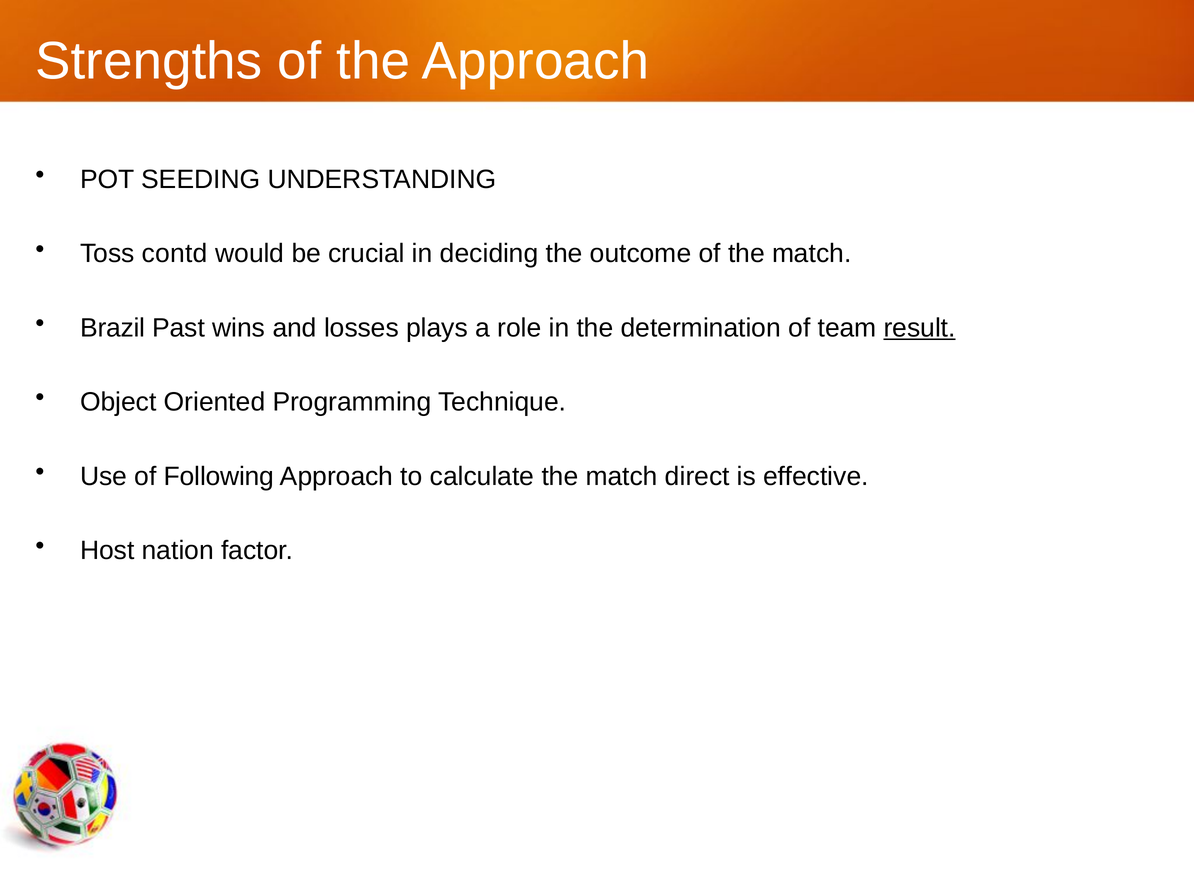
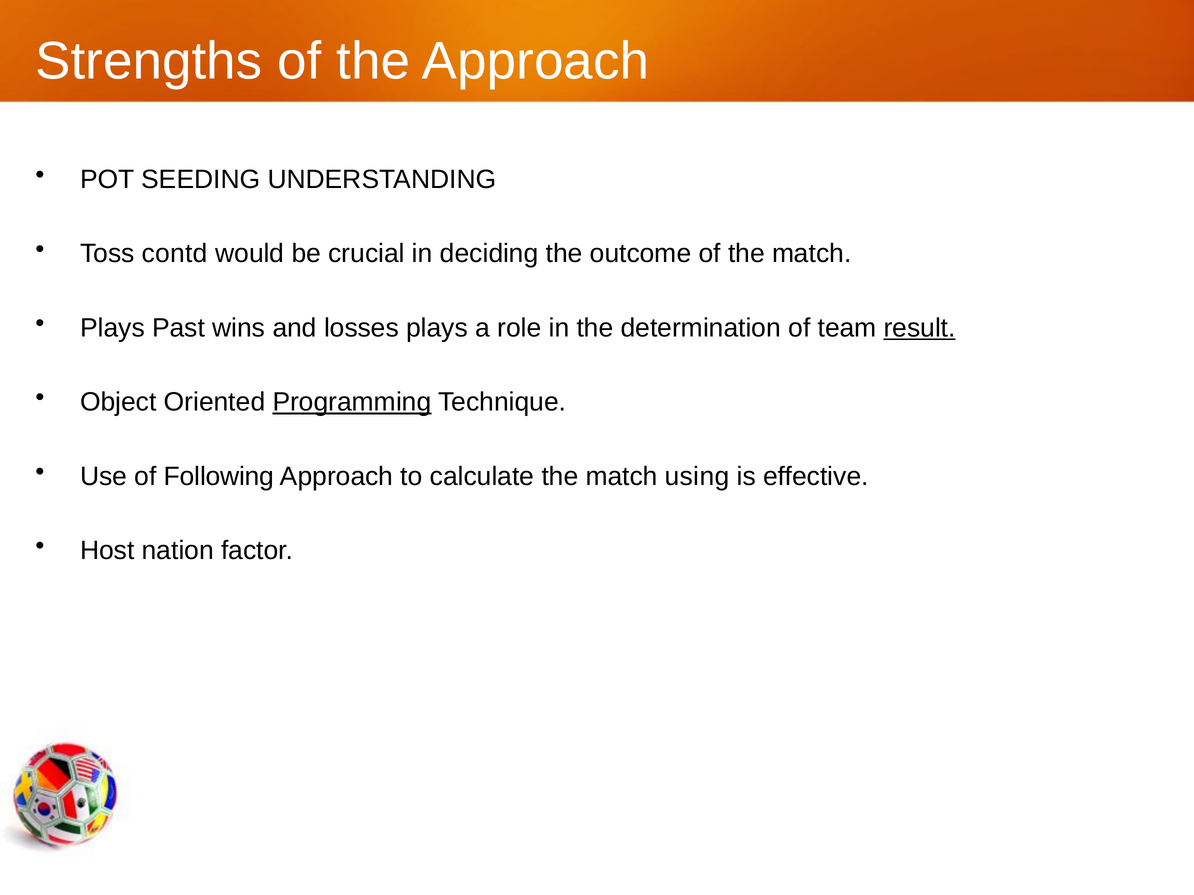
Brazil: Brazil -> Plays (113, 328)
Programming underline: none -> present (352, 402)
direct: direct -> using (697, 477)
